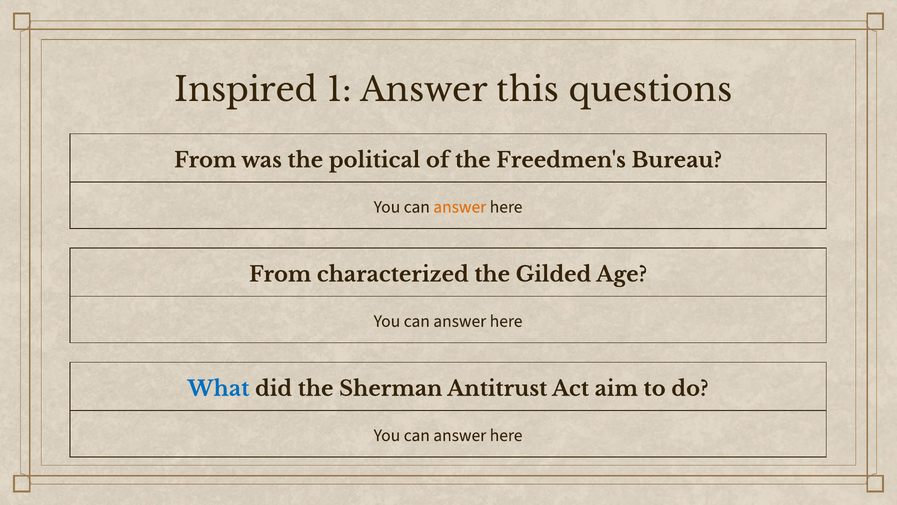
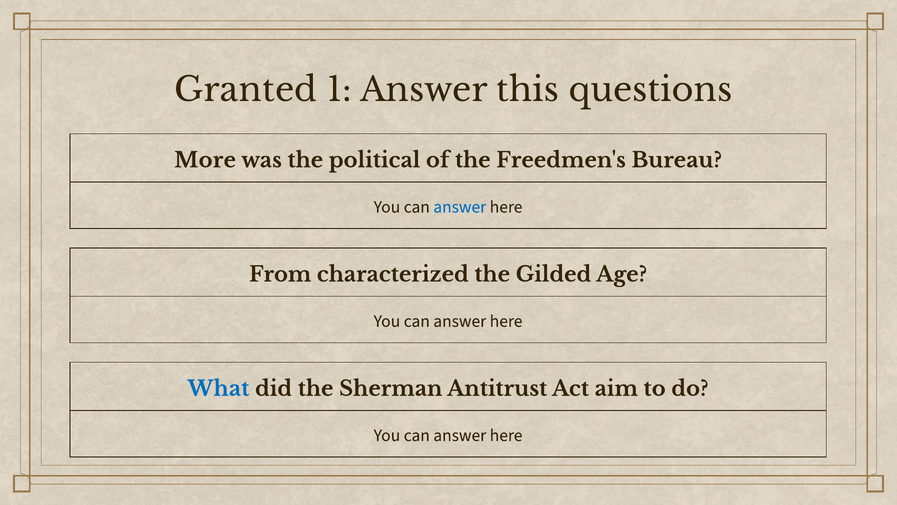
Inspired: Inspired -> Granted (246, 90)
From: From -> More (205, 160)
answer colour: orange -> blue (460, 207)
